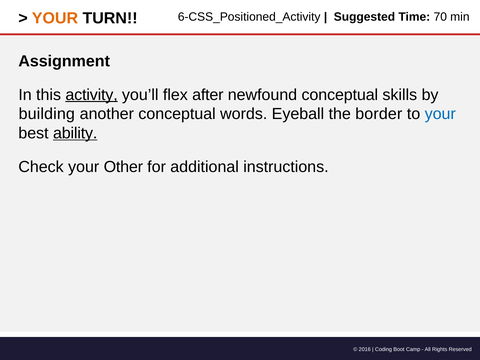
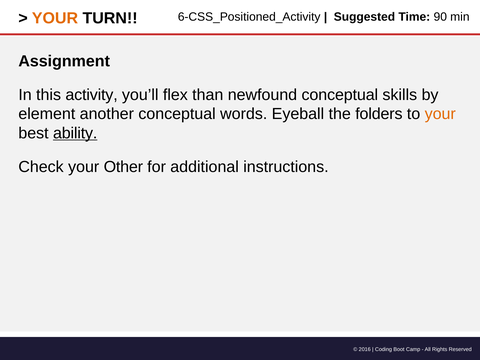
70: 70 -> 90 (440, 17)
activity underline: present -> none (92, 95)
after: after -> than (208, 95)
building: building -> element (47, 114)
border: border -> folders (379, 114)
your colour: blue -> orange (440, 114)
